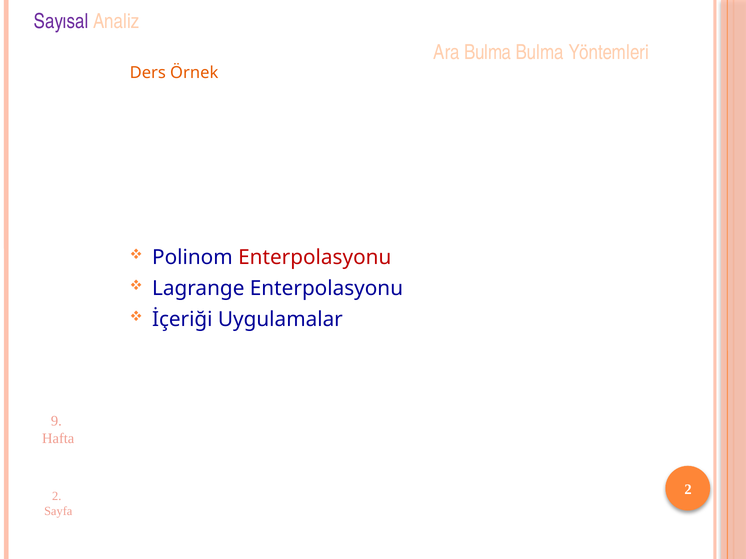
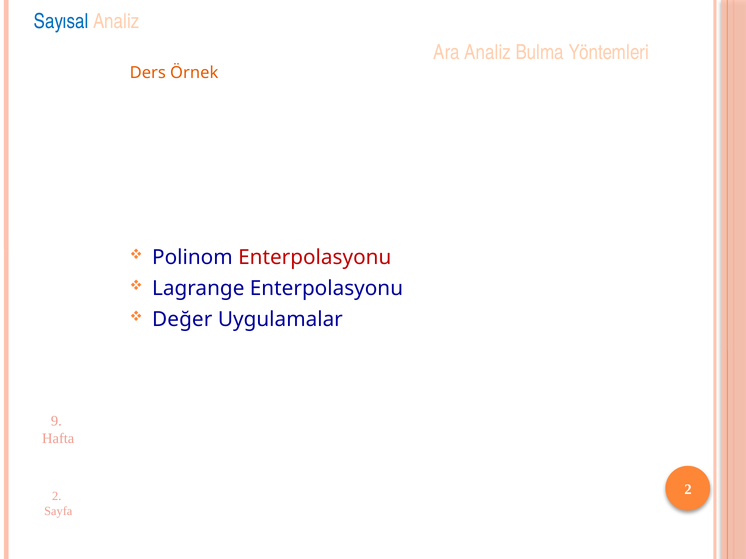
Sayısal colour: purple -> blue (61, 21)
Ara Bulma: Bulma -> Analiz (488, 52)
İçeriği: İçeriği -> Değer (182, 320)
